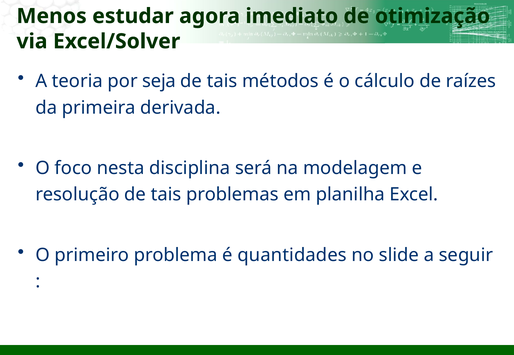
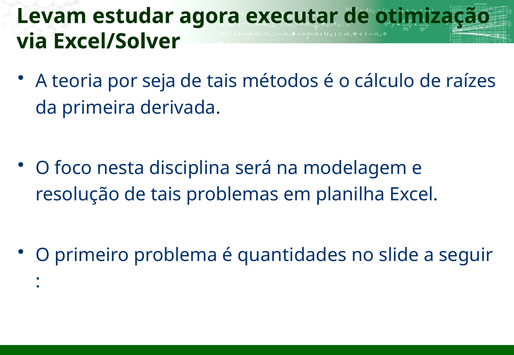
Menos: Menos -> Levam (52, 16)
imediato: imediato -> executar (292, 16)
